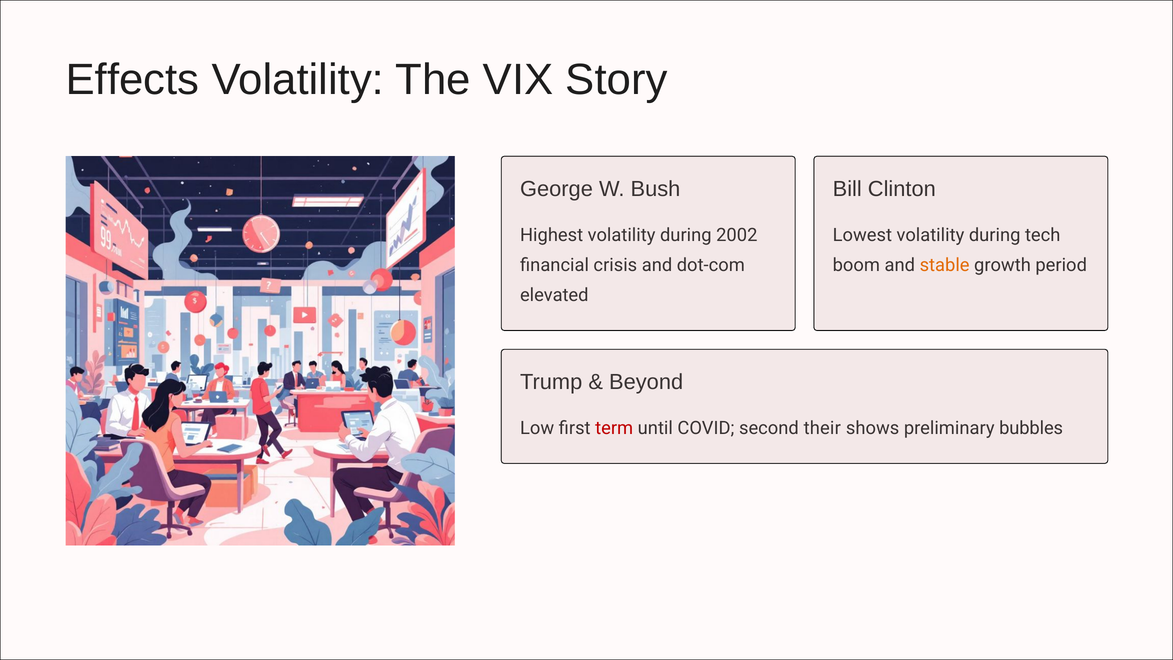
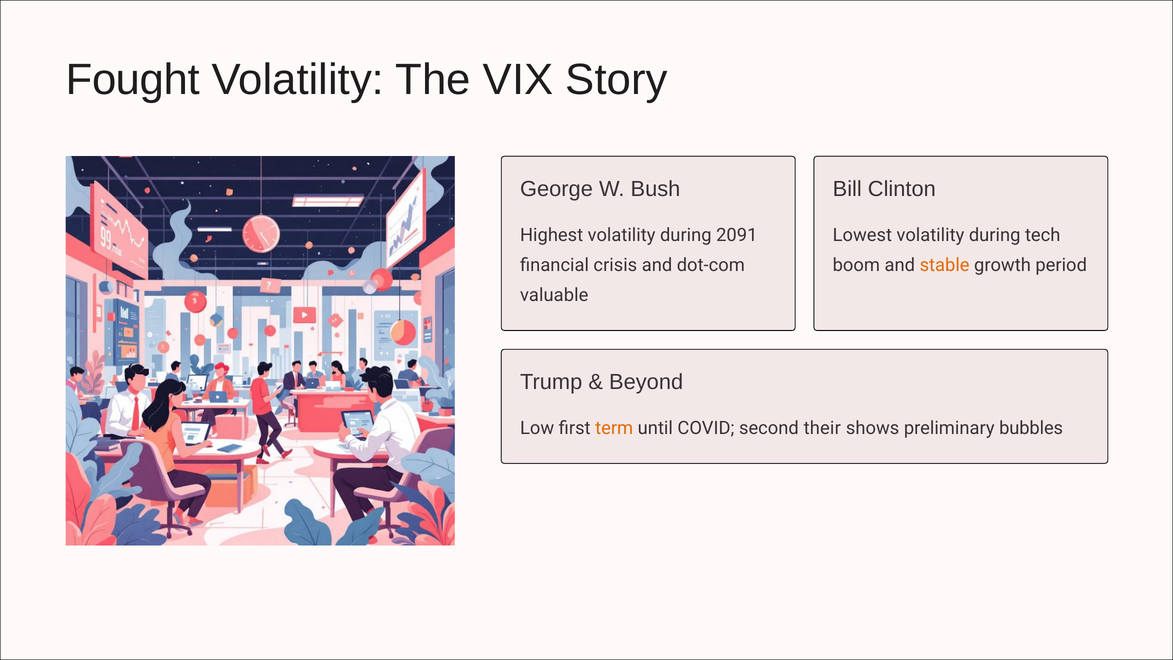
Effects: Effects -> Fought (133, 80)
2002: 2002 -> 2091 (737, 235)
elevated: elevated -> valuable (554, 295)
term colour: red -> orange (614, 428)
